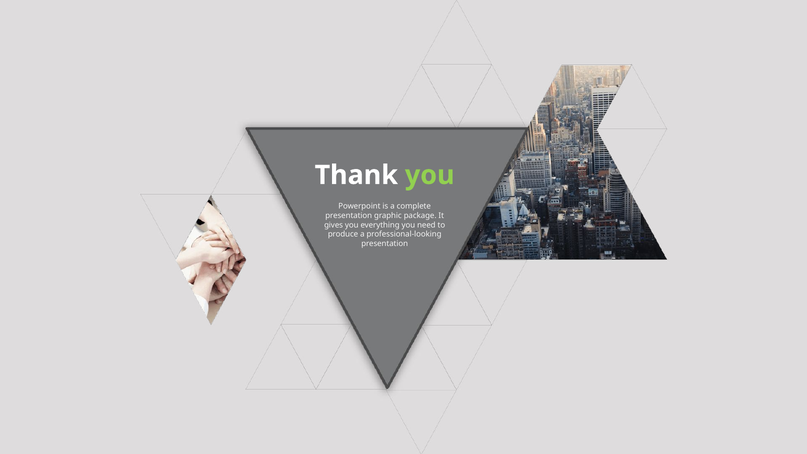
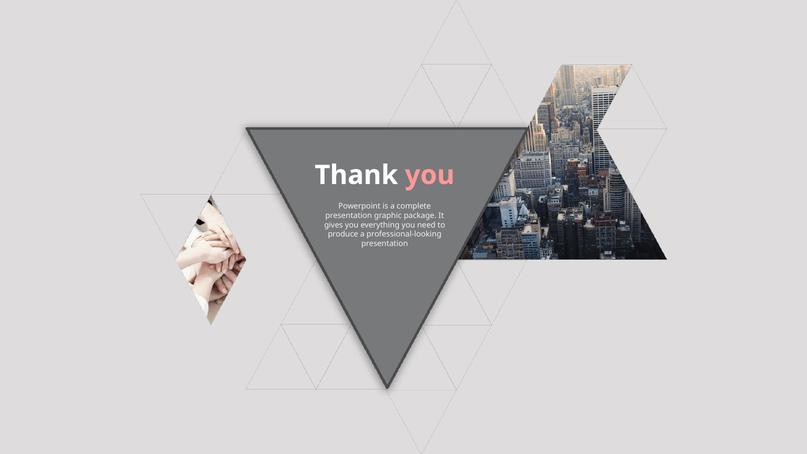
you colour: light green -> pink (430, 175)
